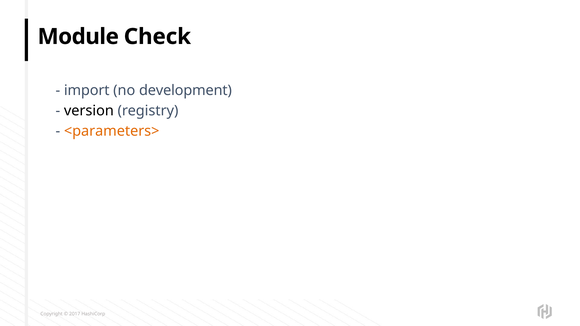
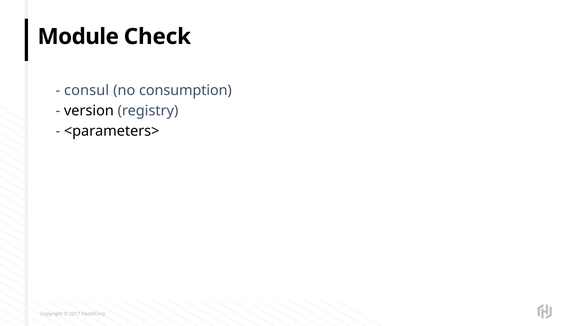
import: import -> consul (87, 90)
development: development -> consumption (185, 90)
<parameters> colour: orange -> black (112, 131)
